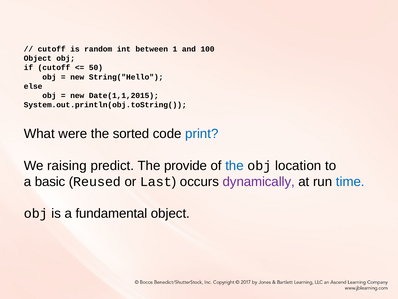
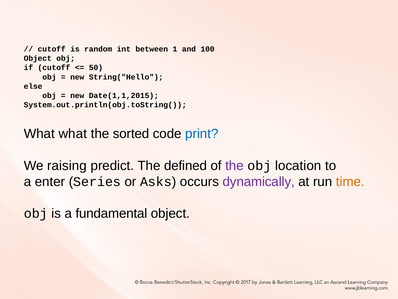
What were: were -> what (73, 134)
provide: provide -> defined (186, 165)
the colour: blue -> purple (234, 165)
basic: basic -> enter (50, 181)
Reused: Reused -> Series (97, 181)
Last: Last -> Asks (156, 181)
time colour: blue -> orange (350, 181)
